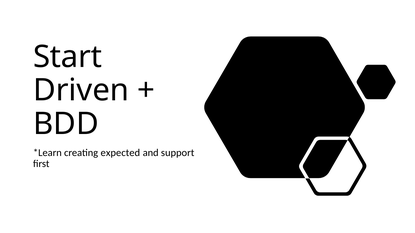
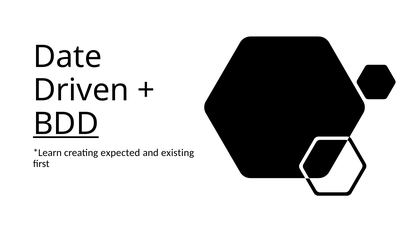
Start: Start -> Date (68, 57)
BDD underline: none -> present (66, 124)
support: support -> existing (178, 153)
